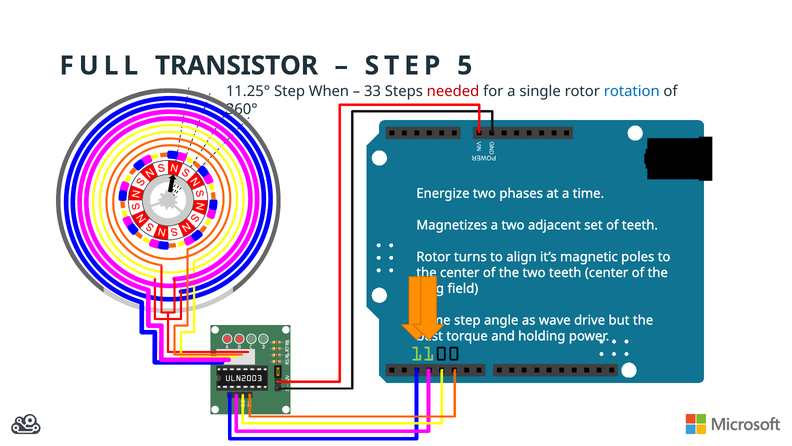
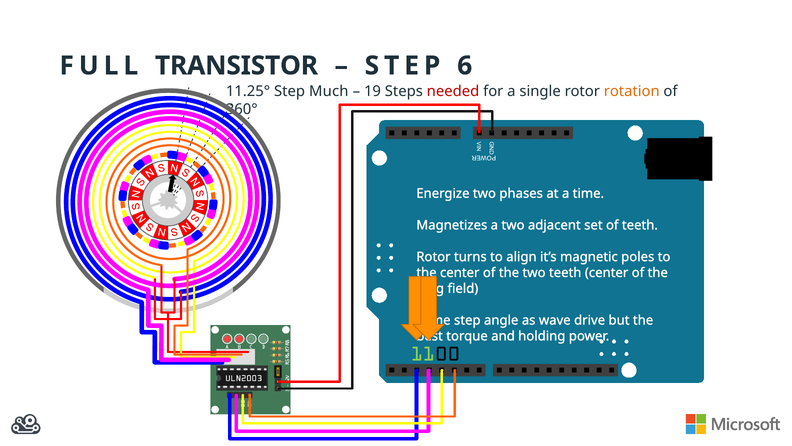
5: 5 -> 6 (465, 66)
When: When -> Much (329, 91)
33: 33 -> 19 (373, 91)
rotation colour: blue -> orange (632, 91)
